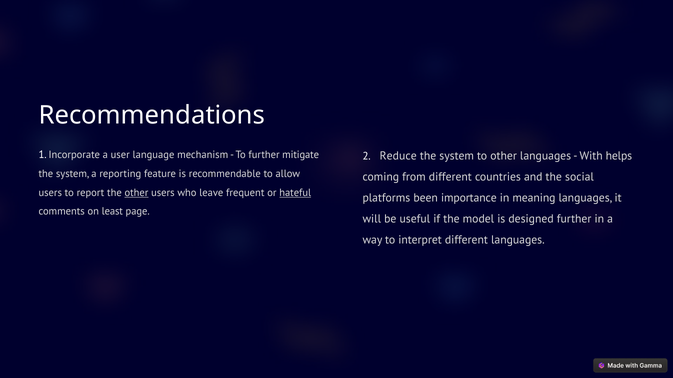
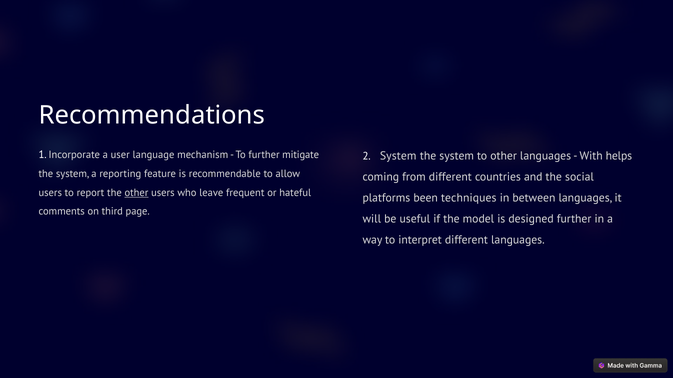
2 Reduce: Reduce -> System (398, 156)
hateful underline: present -> none (295, 193)
importance: importance -> techniques (469, 198)
meaning: meaning -> between (534, 198)
least: least -> third (112, 212)
